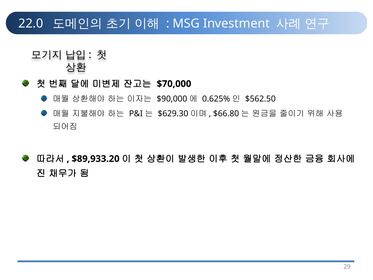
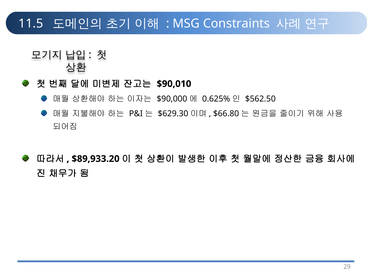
22.0: 22.0 -> 11.5 (31, 24)
Investment: Investment -> Constraints (236, 24)
$70,000: $70,000 -> $90,010 (174, 84)
